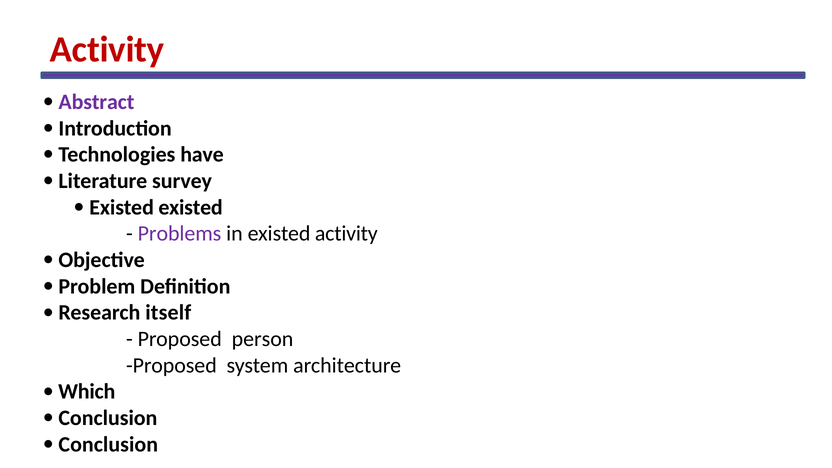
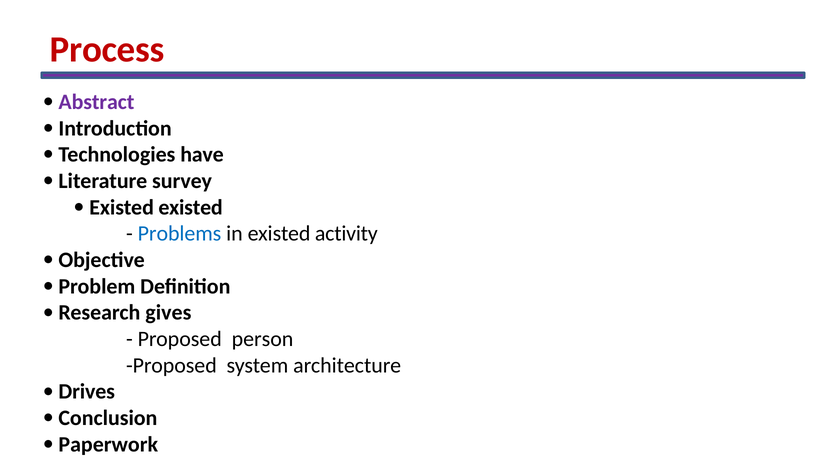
Activity: Activity -> Process (107, 50)
Problems colour: purple -> blue (179, 234)
itself: itself -> gives (168, 313)
Which: Which -> Drives (87, 392)
Conclusion: Conclusion -> Paperwork (108, 444)
